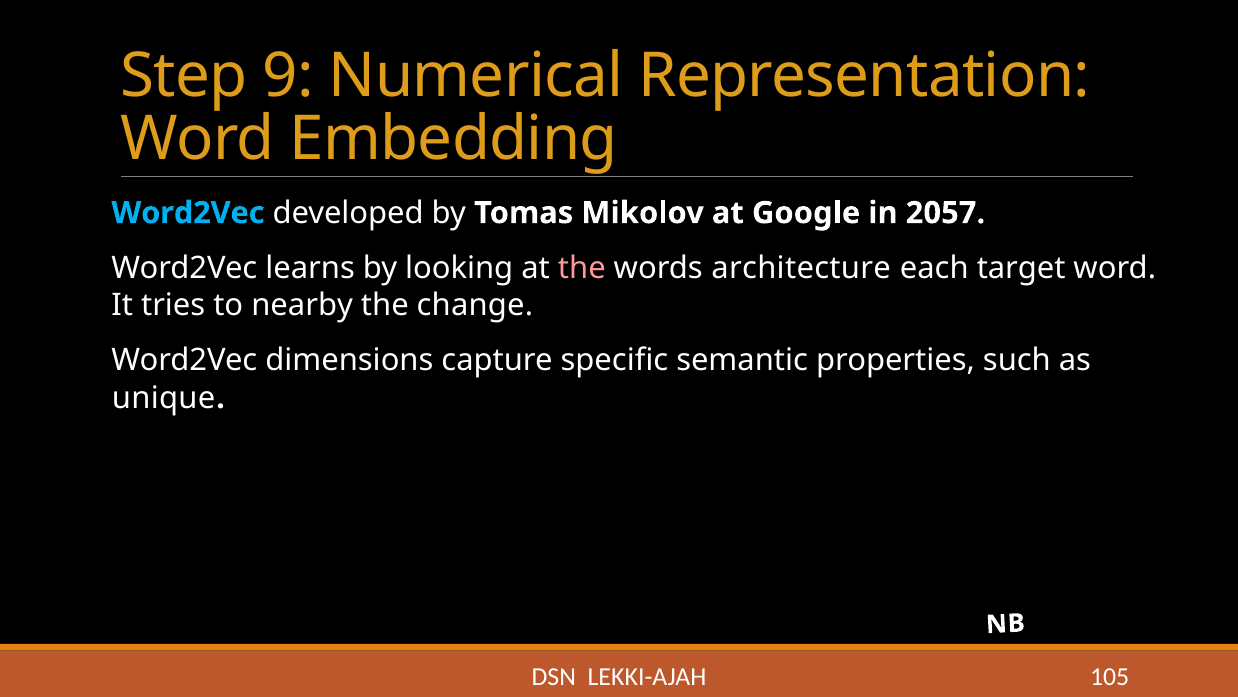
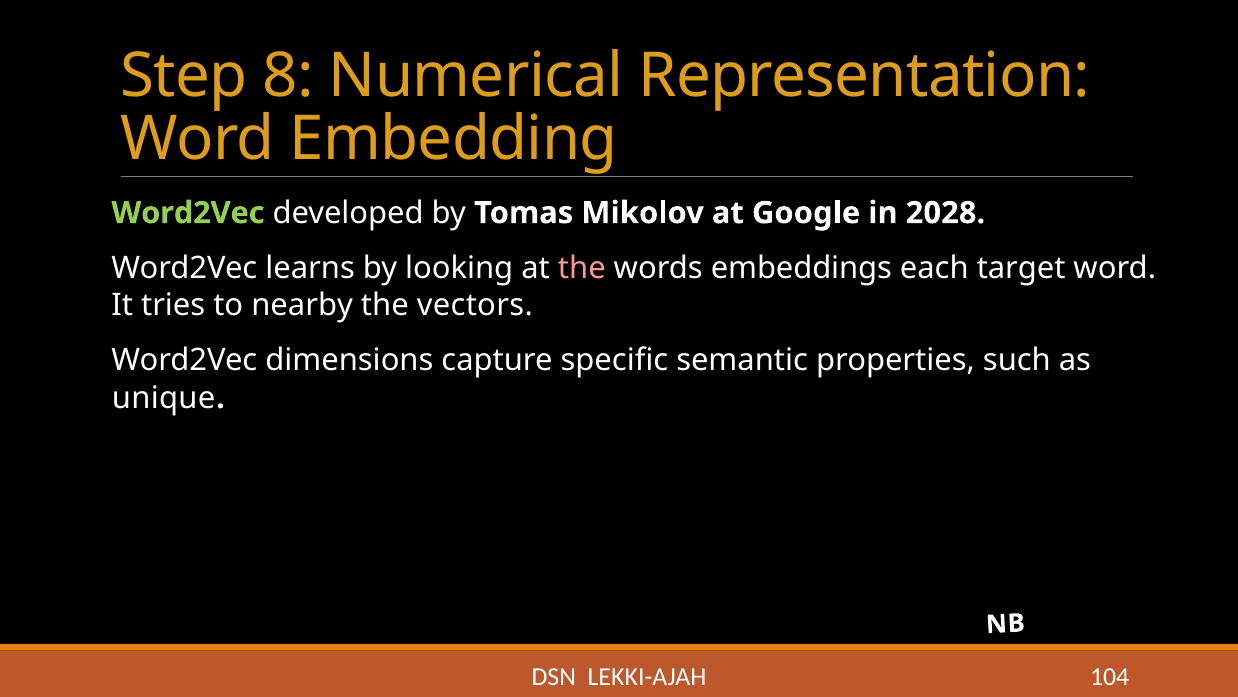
9: 9 -> 8 (289, 76)
Word2Vec colour: light blue -> light green (188, 213)
2057: 2057 -> 2028 (945, 213)
architecture: architecture -> embeddings (801, 268)
change: change -> vectors (475, 305)
105: 105 -> 104 (1110, 676)
